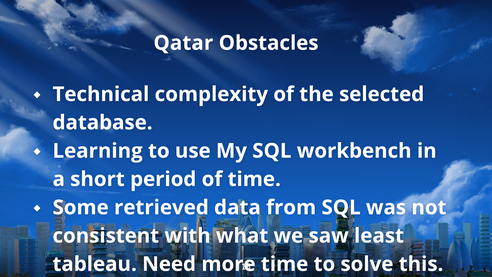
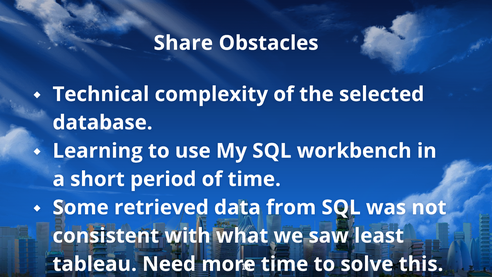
Qatar: Qatar -> Share (183, 43)
